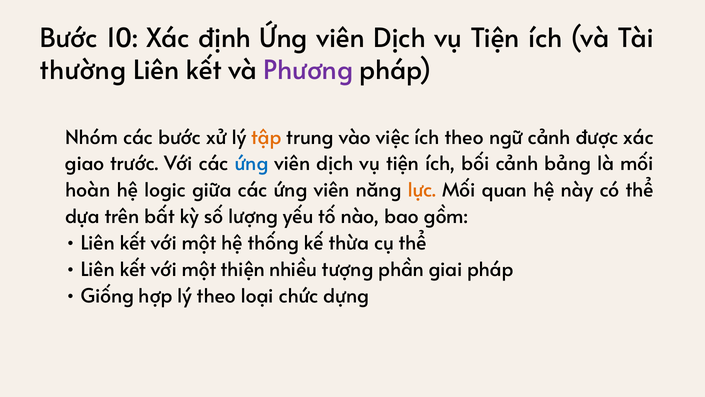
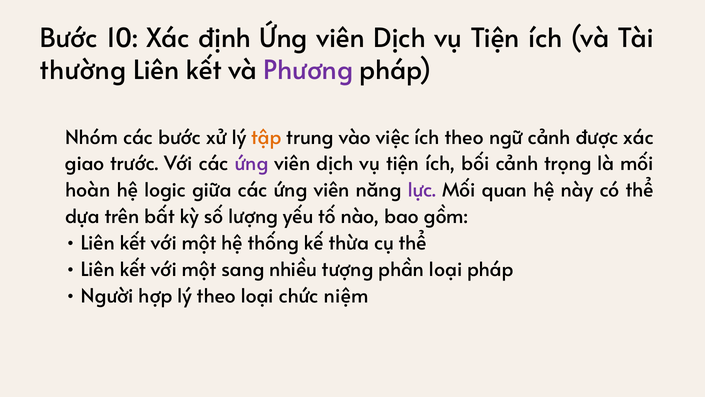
ứng colour: blue -> purple (251, 164)
bảng: bảng -> trọng (568, 164)
lực colour: orange -> purple (422, 190)
thiện: thiện -> sang (243, 270)
phần giai: giai -> loại (446, 270)
Giống: Giống -> Người (107, 296)
dựng: dựng -> niệm (346, 296)
